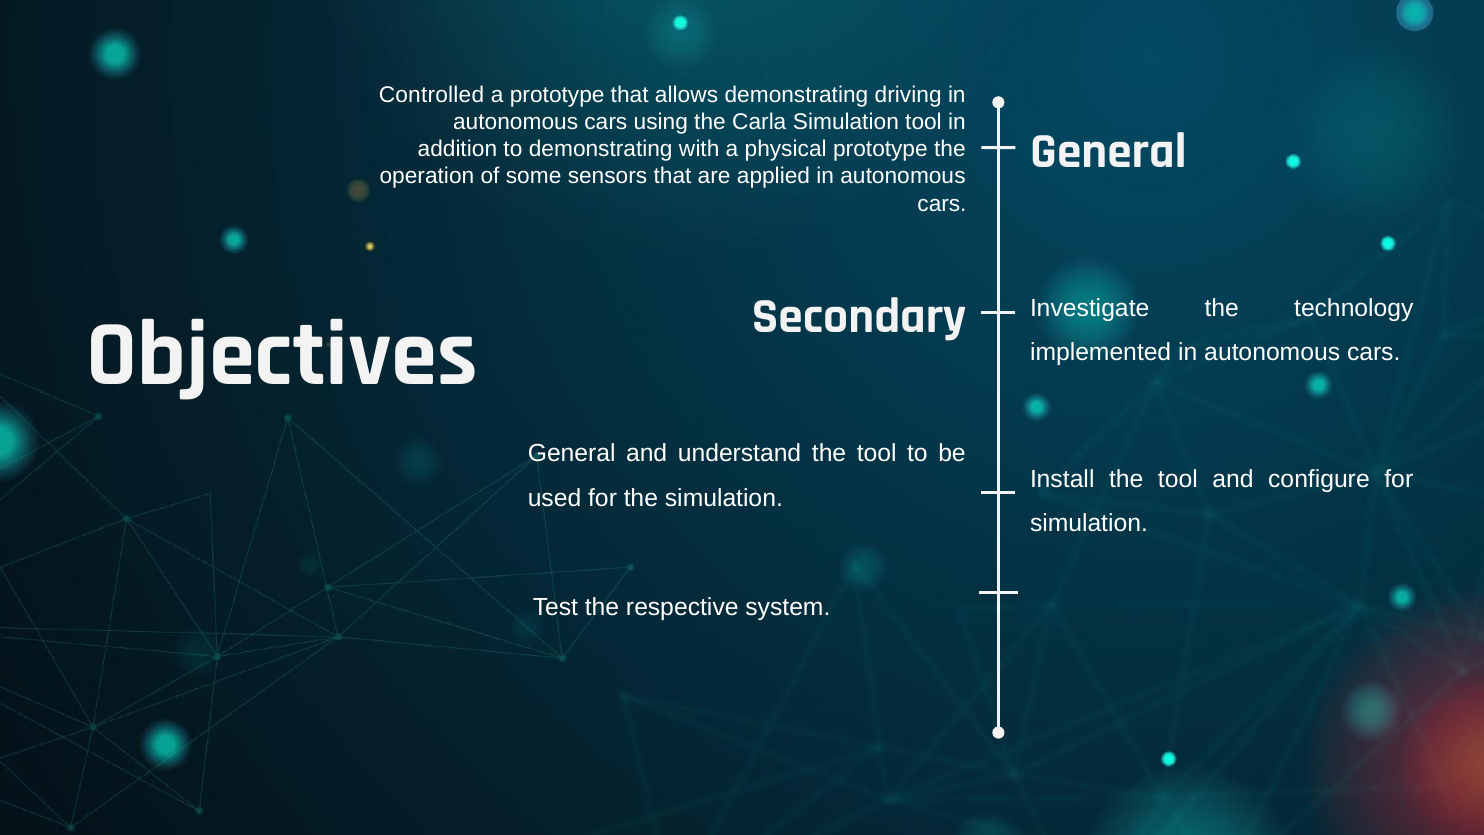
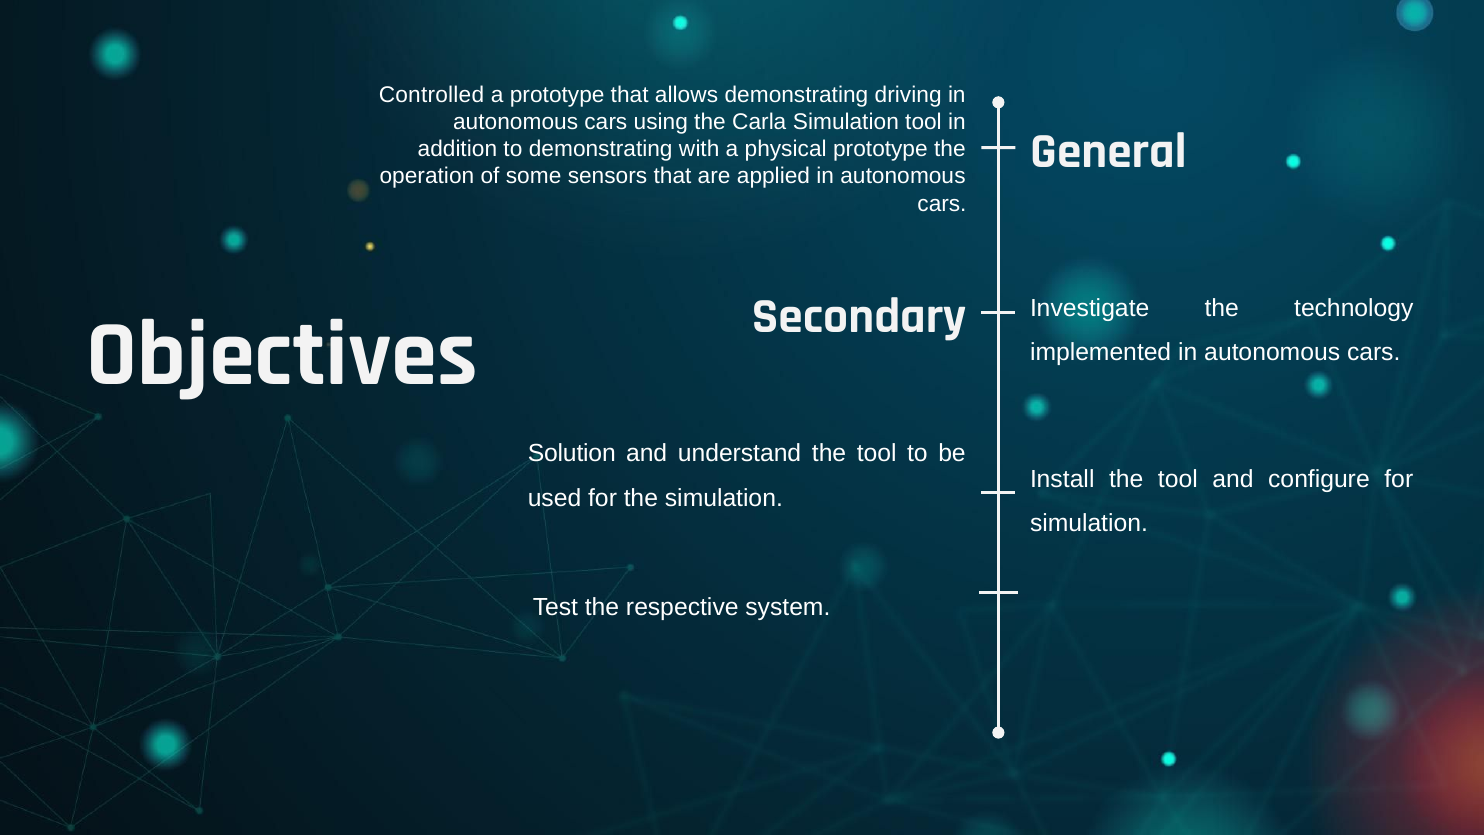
General: General -> Solution (572, 453)
